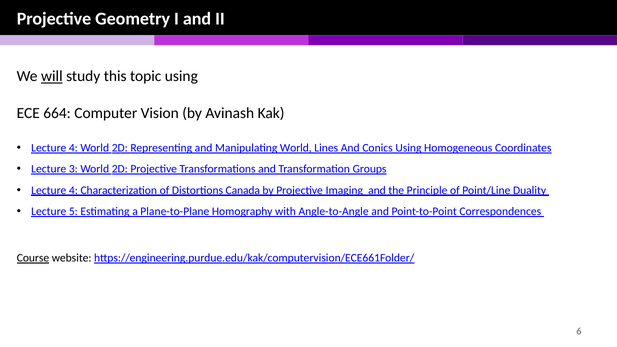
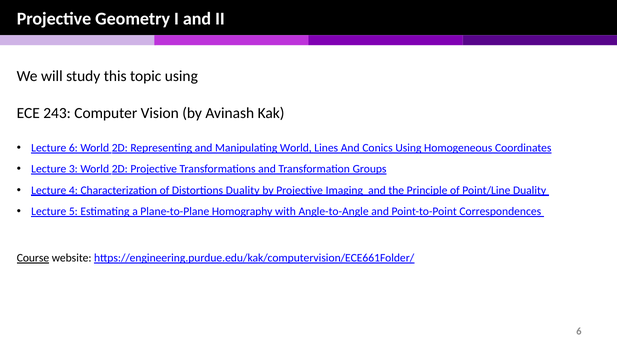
will underline: present -> none (52, 76)
664: 664 -> 243 (57, 113)
4: 4 -> 6 (73, 148)
Distortions Canada: Canada -> Duality (243, 190)
